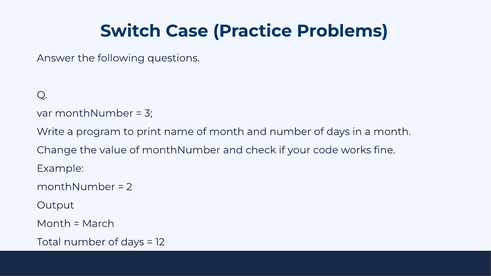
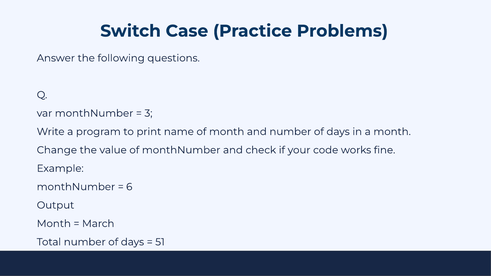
2: 2 -> 6 (129, 187)
12: 12 -> 51 (160, 242)
